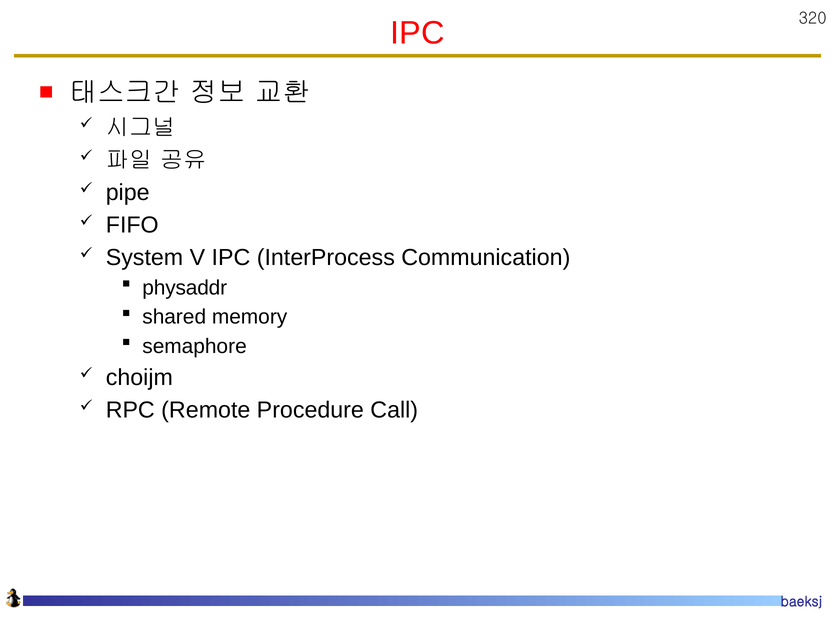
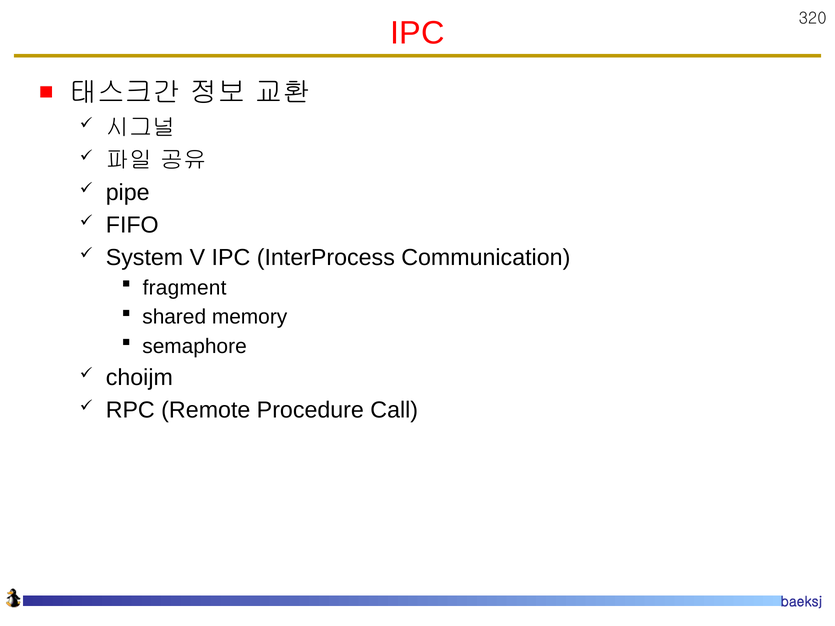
physaddr: physaddr -> fragment (185, 288)
